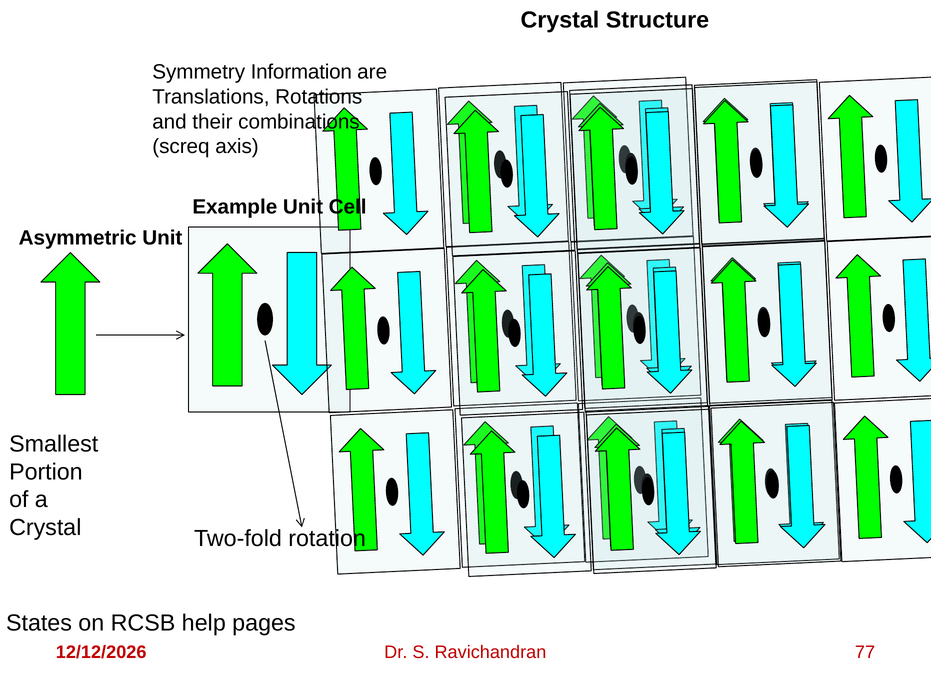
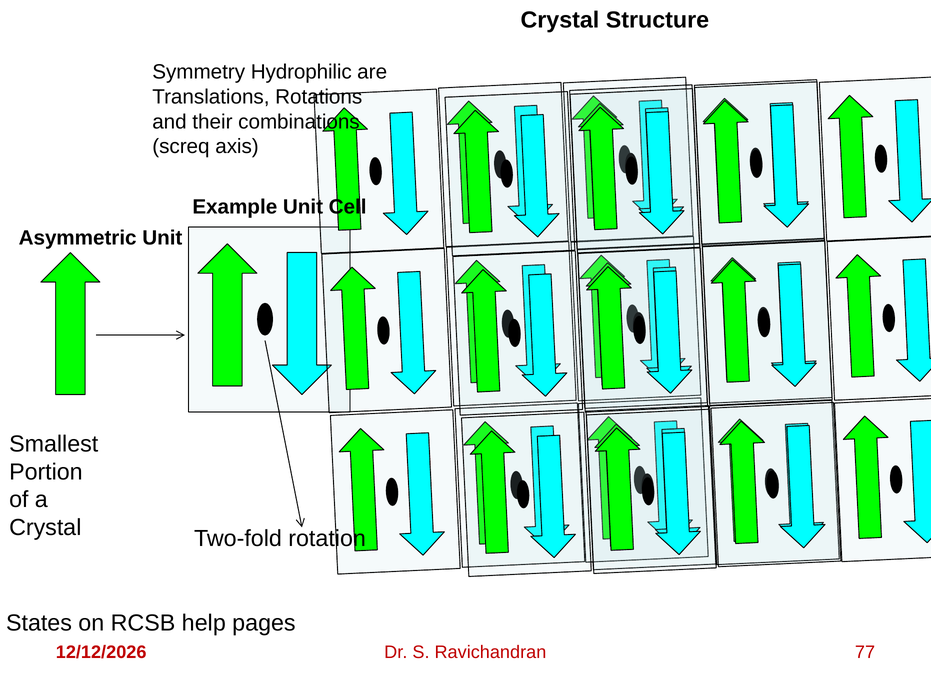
Information: Information -> Hydrophilic (301, 72)
